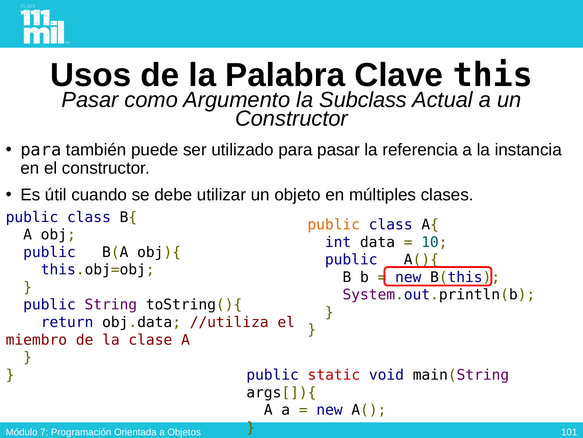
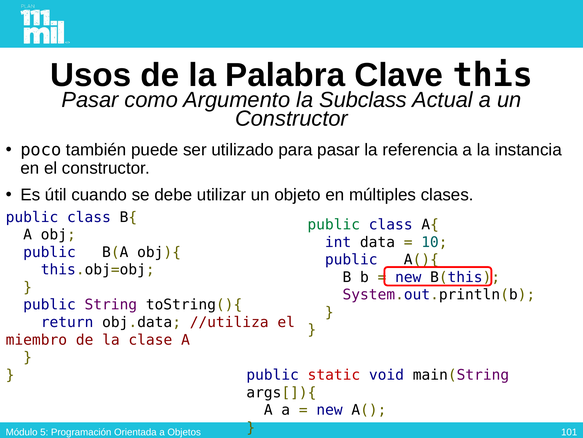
para: para -> poco (41, 150)
public colour: orange -> green (334, 224)
7: 7 -> 5 (44, 432)
